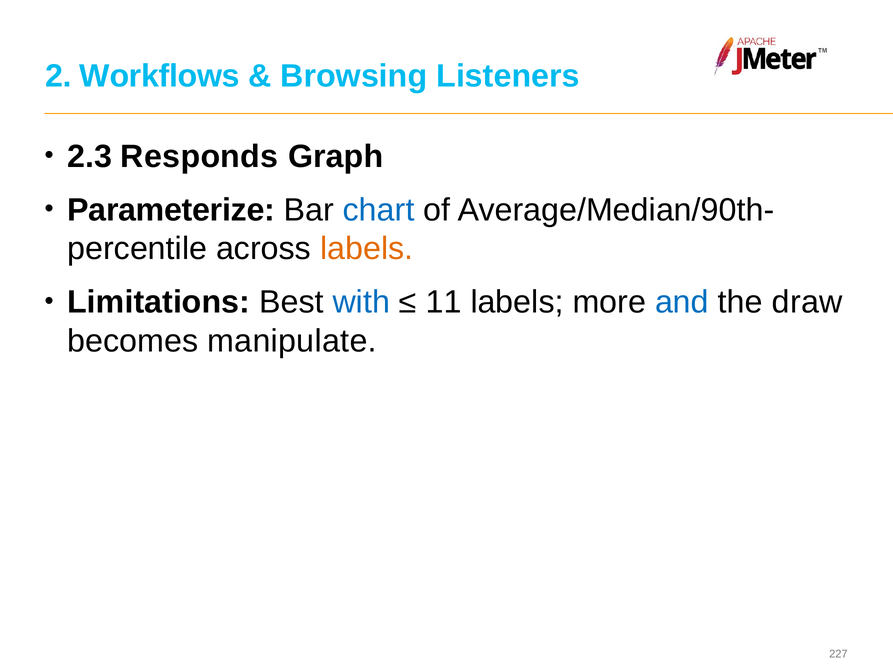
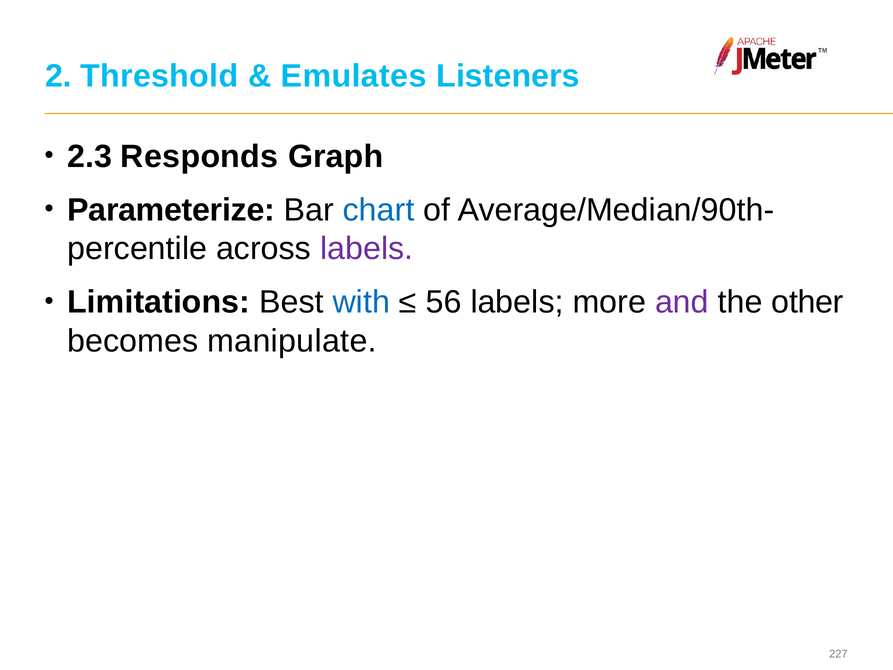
Workflows: Workflows -> Threshold (159, 76)
Browsing: Browsing -> Emulates (354, 76)
labels colour: orange -> purple (367, 249)
11: 11 -> 56 (444, 302)
and colour: blue -> purple (682, 302)
draw: draw -> other (808, 302)
